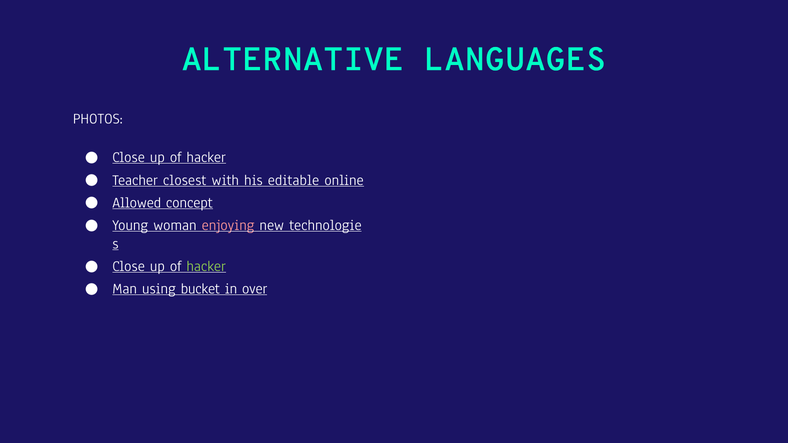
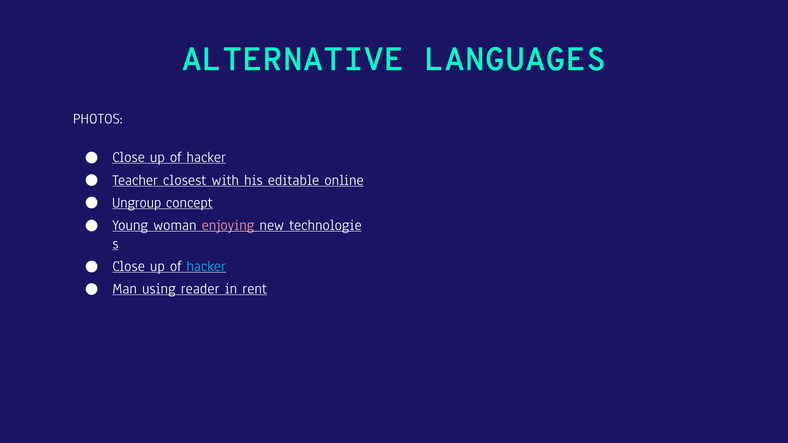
Allowed: Allowed -> Ungroup (137, 203)
hacker colour: light green -> light blue (206, 266)
bucket: bucket -> reader (200, 289)
over: over -> rent (255, 289)
